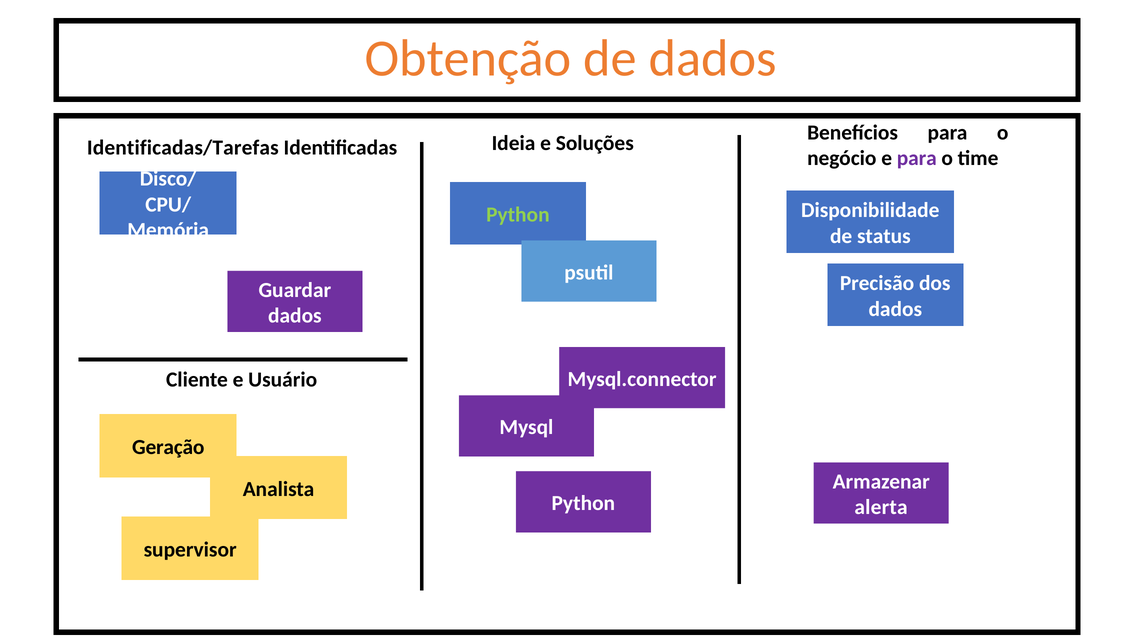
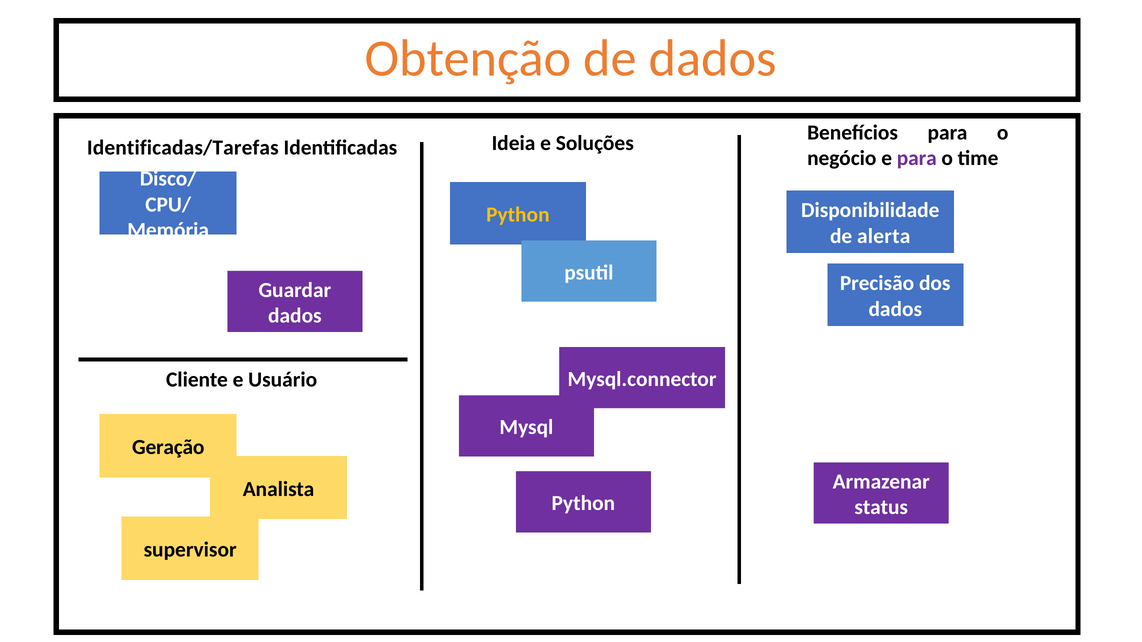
Python colour: light green -> yellow (518, 215)
status: status -> alerta (884, 236)
alerta: alerta -> status (881, 508)
